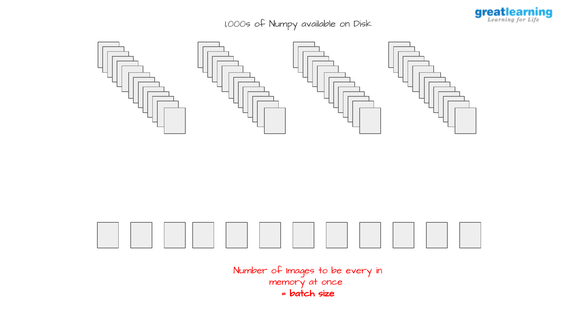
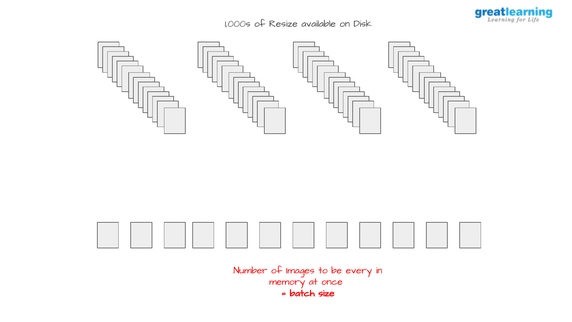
Numpy: Numpy -> Resize (283, 24)
